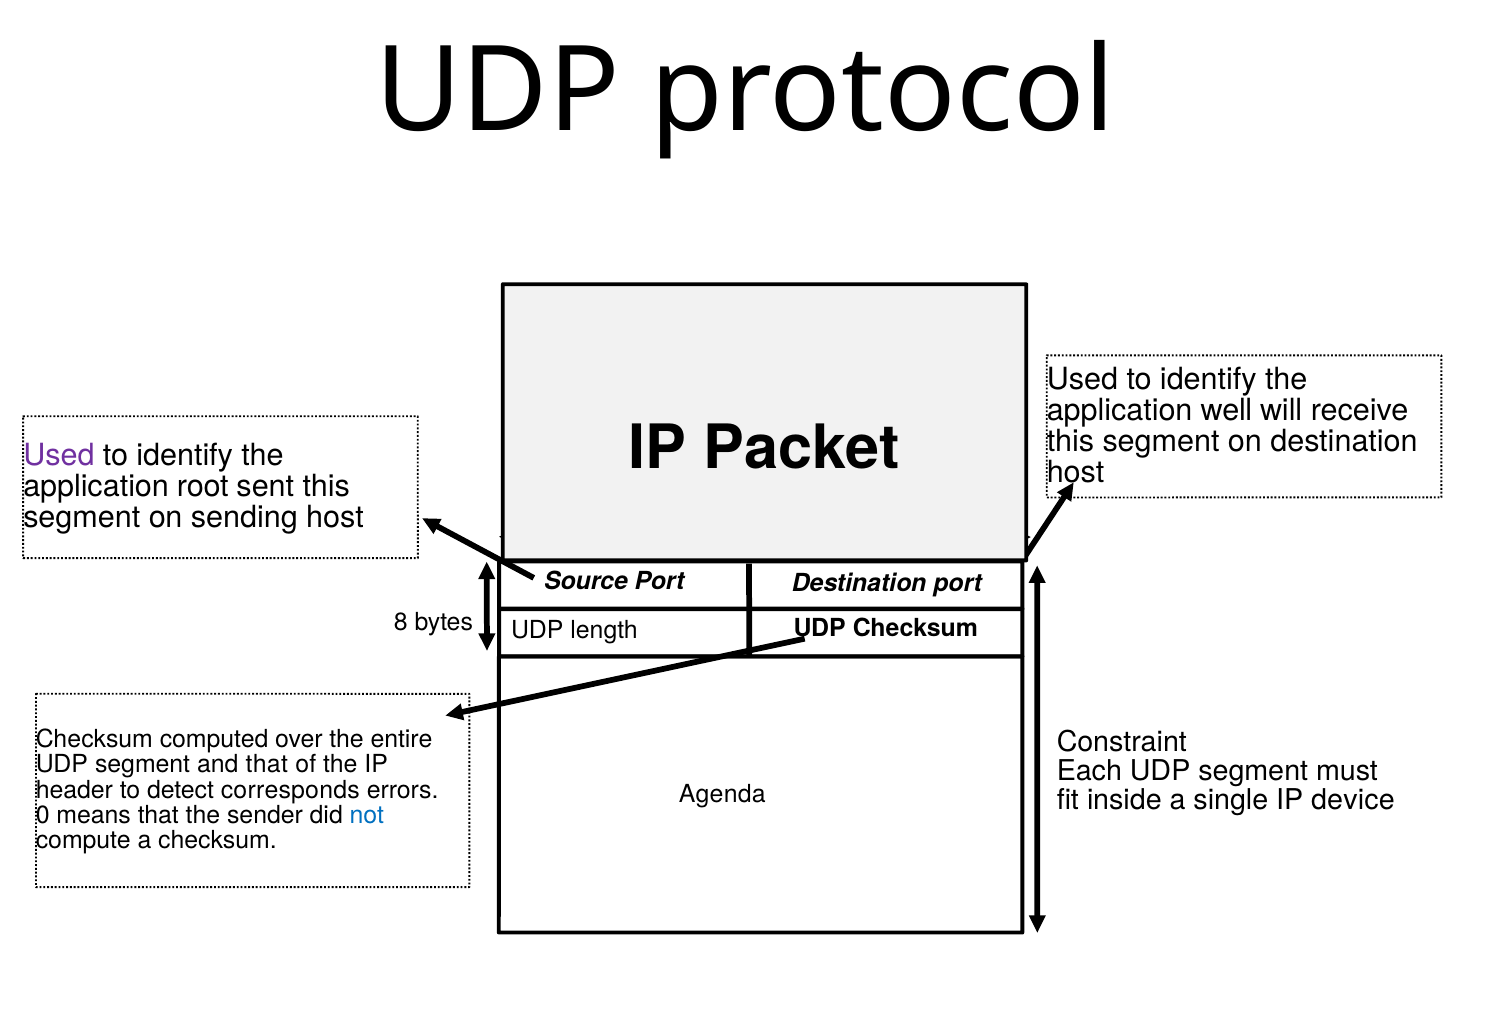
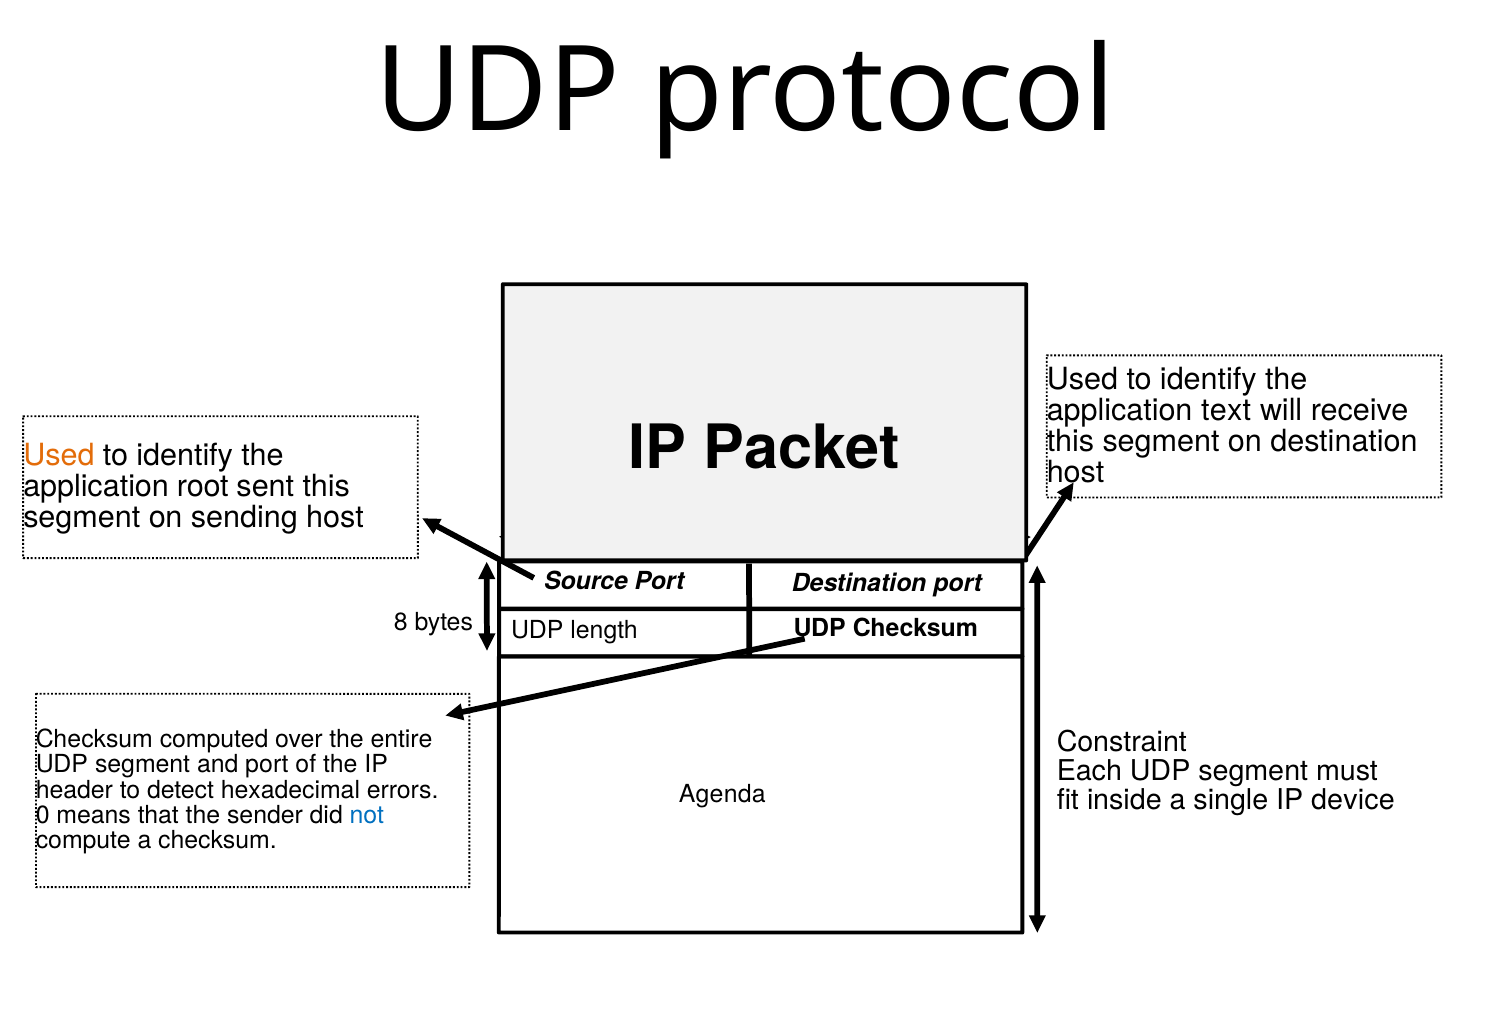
well: well -> text (1226, 410)
Used colour: purple -> orange (59, 455)
and that: that -> port (267, 764)
corresponds: corresponds -> hexadecimal (290, 789)
